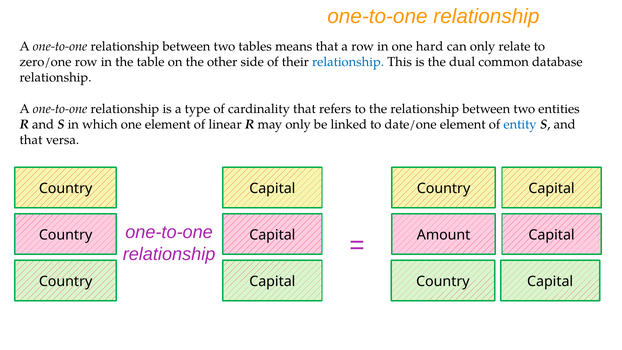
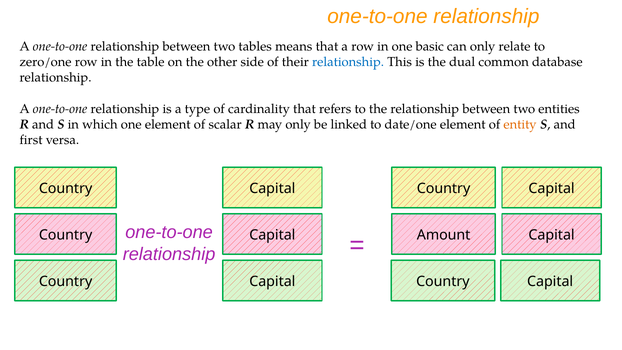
hard: hard -> basic (430, 46)
linear: linear -> scalar (225, 124)
entity colour: blue -> orange (520, 124)
that: that -> first (31, 140)
